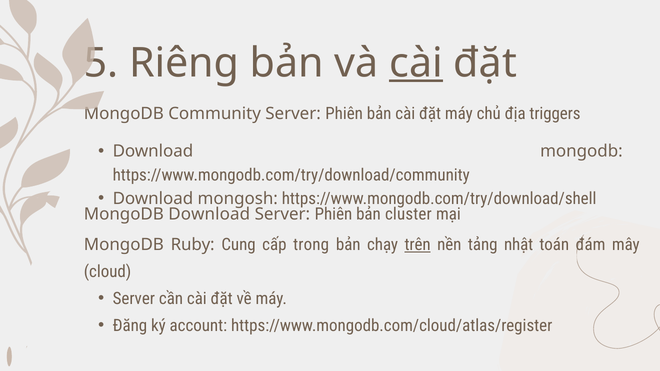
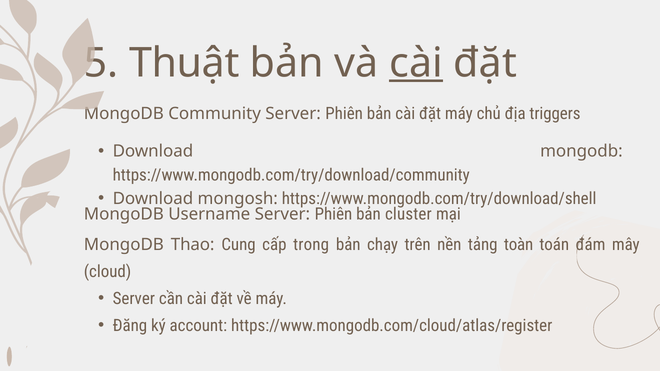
Riêng: Riêng -> Thuật (184, 63)
MongoDB Download: Download -> Username (209, 215)
Ruby: Ruby -> Thao (193, 245)
trên underline: present -> none (418, 245)
nhật: nhật -> toàn (519, 245)
